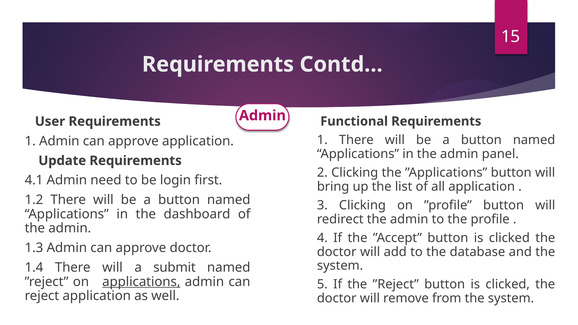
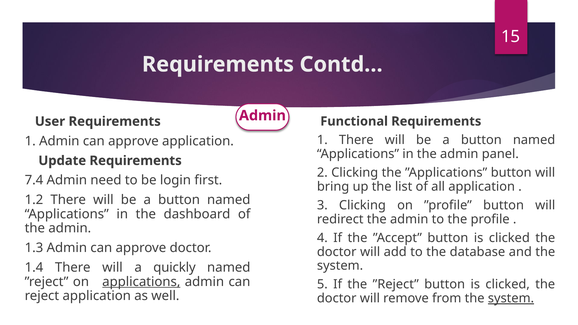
4.1: 4.1 -> 7.4 (34, 180)
submit: submit -> quickly (174, 268)
system underline: none -> present (511, 298)
